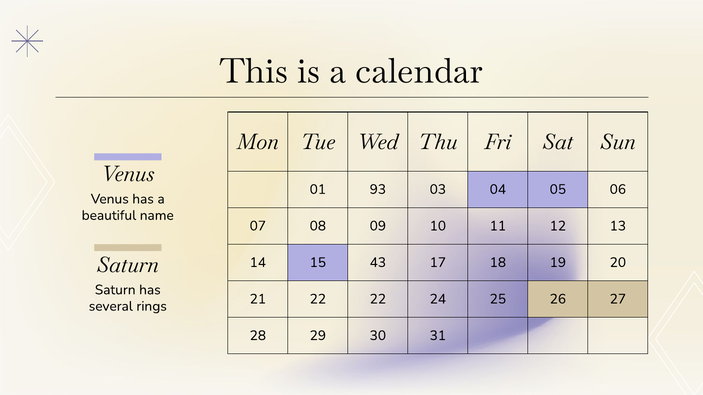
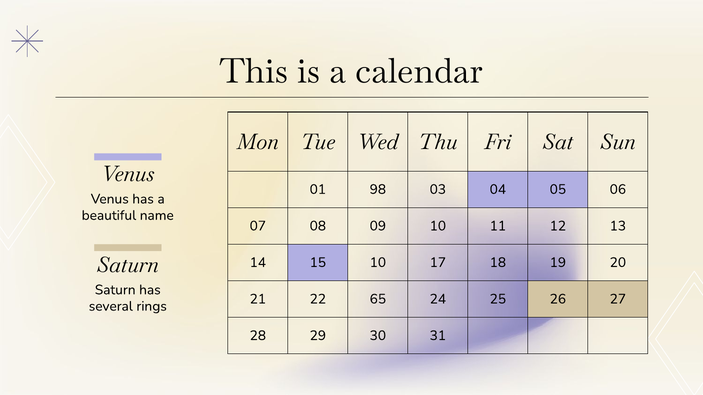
93: 93 -> 98 (378, 190)
15 43: 43 -> 10 (378, 263)
22 22: 22 -> 65 (378, 299)
